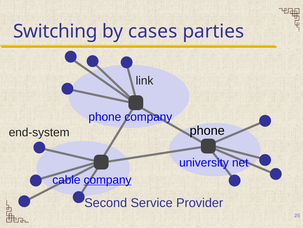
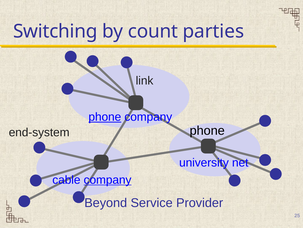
cases: cases -> count (153, 31)
phone underline: none -> present (105, 117)
Second: Second -> Beyond (106, 202)
